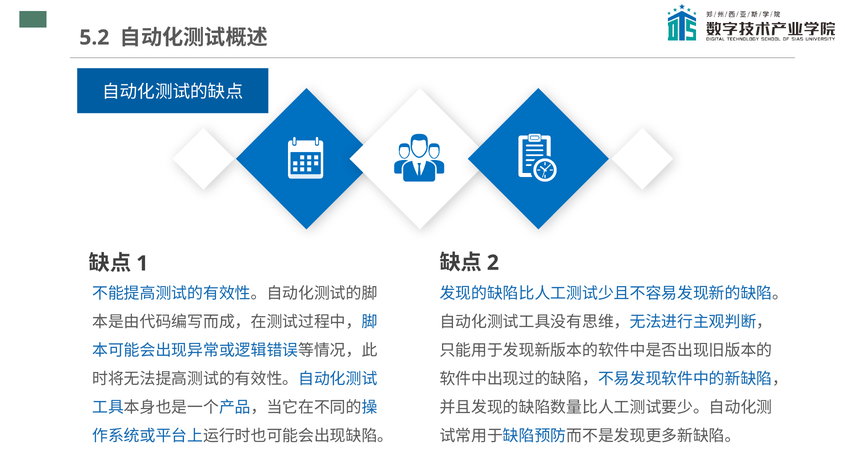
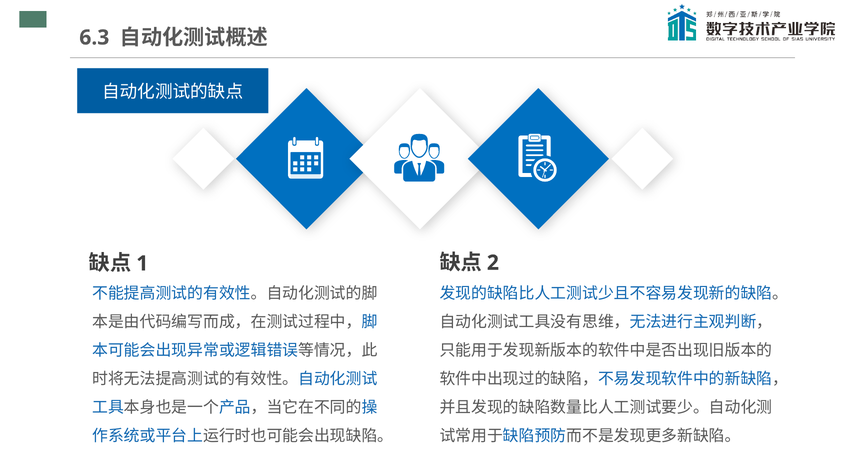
5.2: 5.2 -> 6.3 (94, 38)
